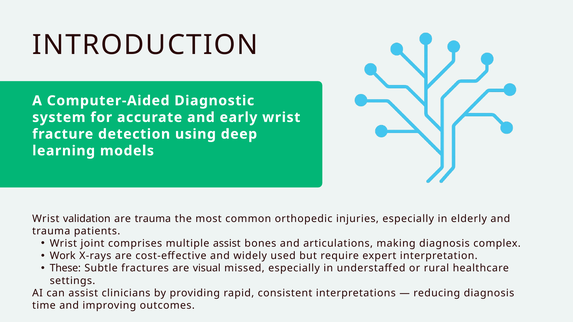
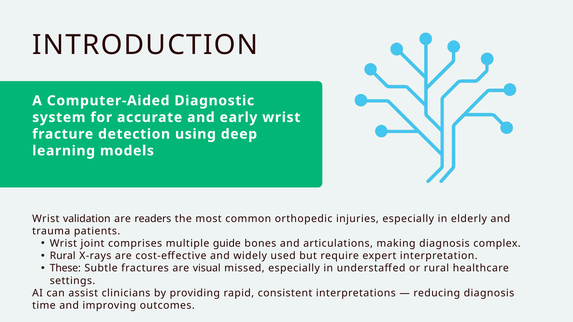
are trauma: trauma -> readers (153, 219)
multiple assist: assist -> guide (227, 244)
Work: Work -> Rural (63, 256)
